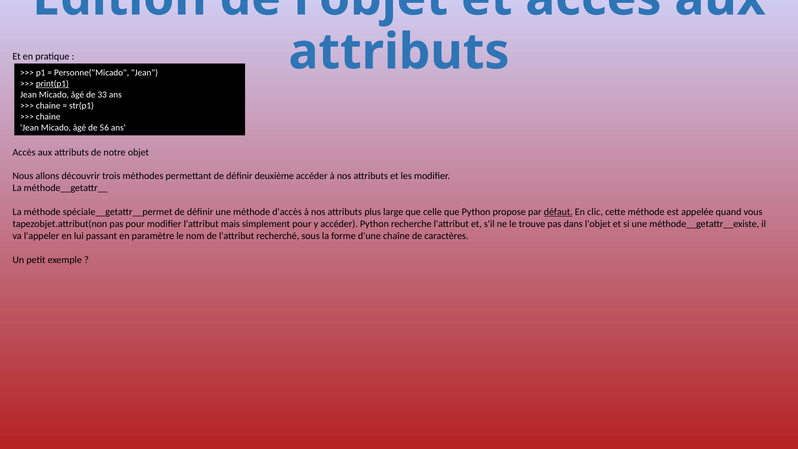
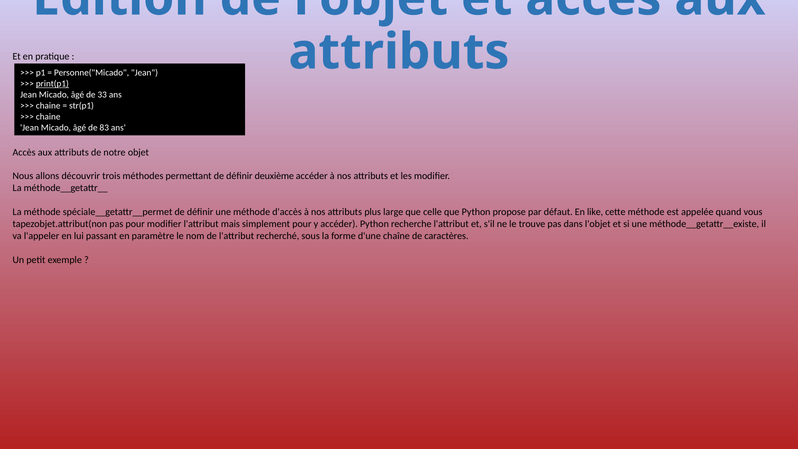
56: 56 -> 83 (104, 128)
défaut underline: present -> none (558, 212)
clic: clic -> like (595, 212)
